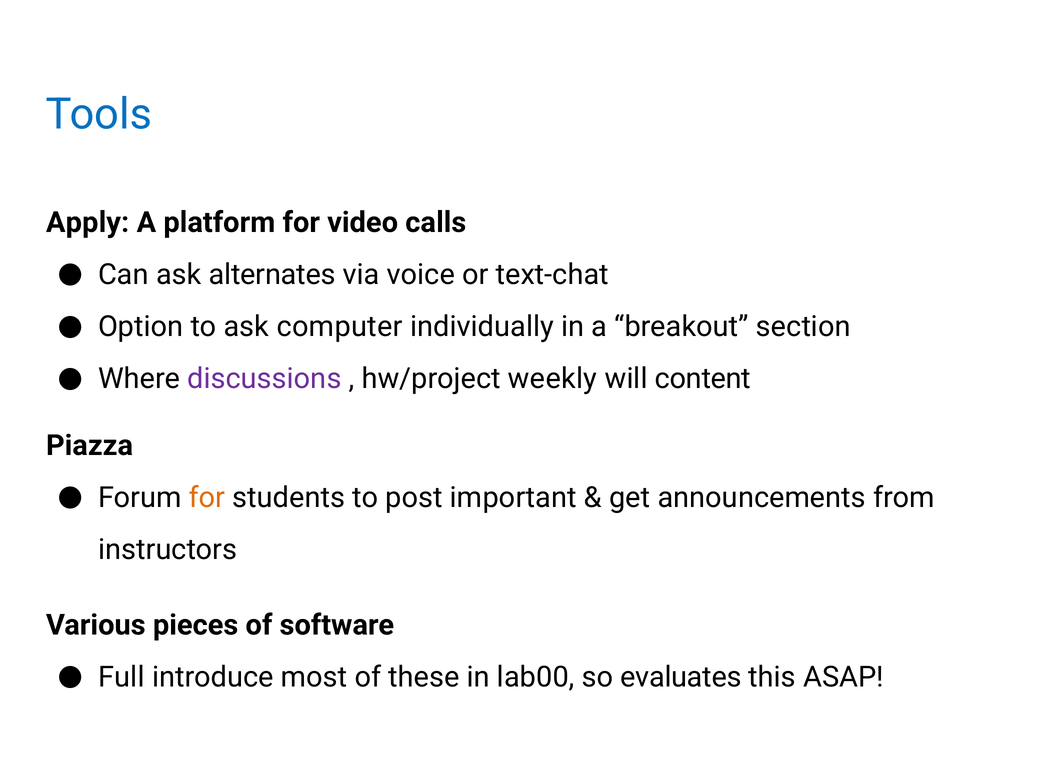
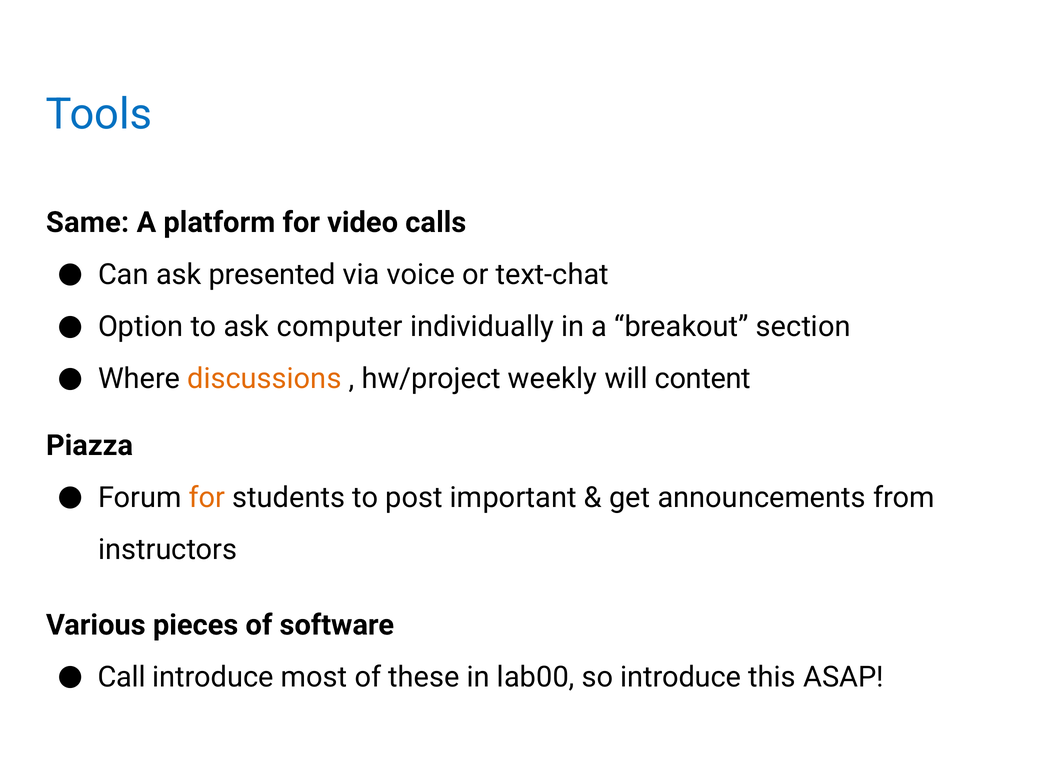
Apply: Apply -> Same (88, 222)
alternates: alternates -> presented (272, 275)
discussions colour: purple -> orange (264, 379)
Full: Full -> Call (122, 677)
so evaluates: evaluates -> introduce (681, 677)
